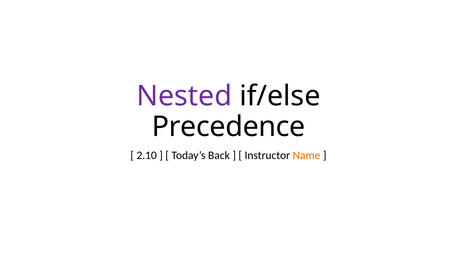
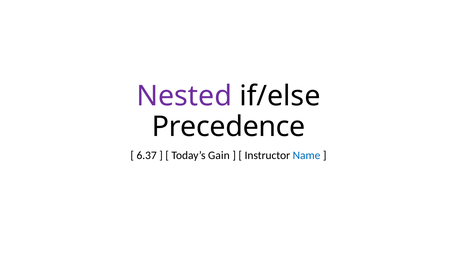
2.10: 2.10 -> 6.37 (147, 155)
Back: Back -> Gain (219, 155)
Name colour: orange -> blue (307, 155)
